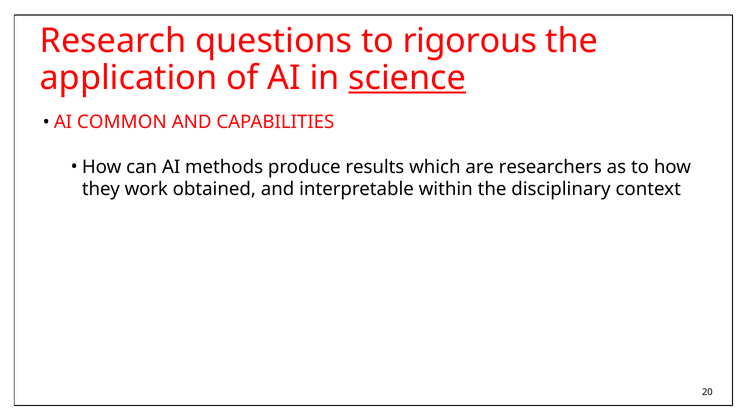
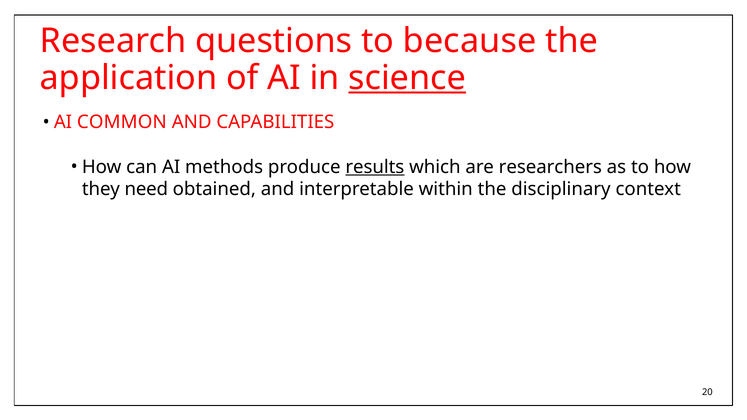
rigorous: rigorous -> because (470, 41)
results underline: none -> present (375, 167)
work: work -> need (146, 189)
